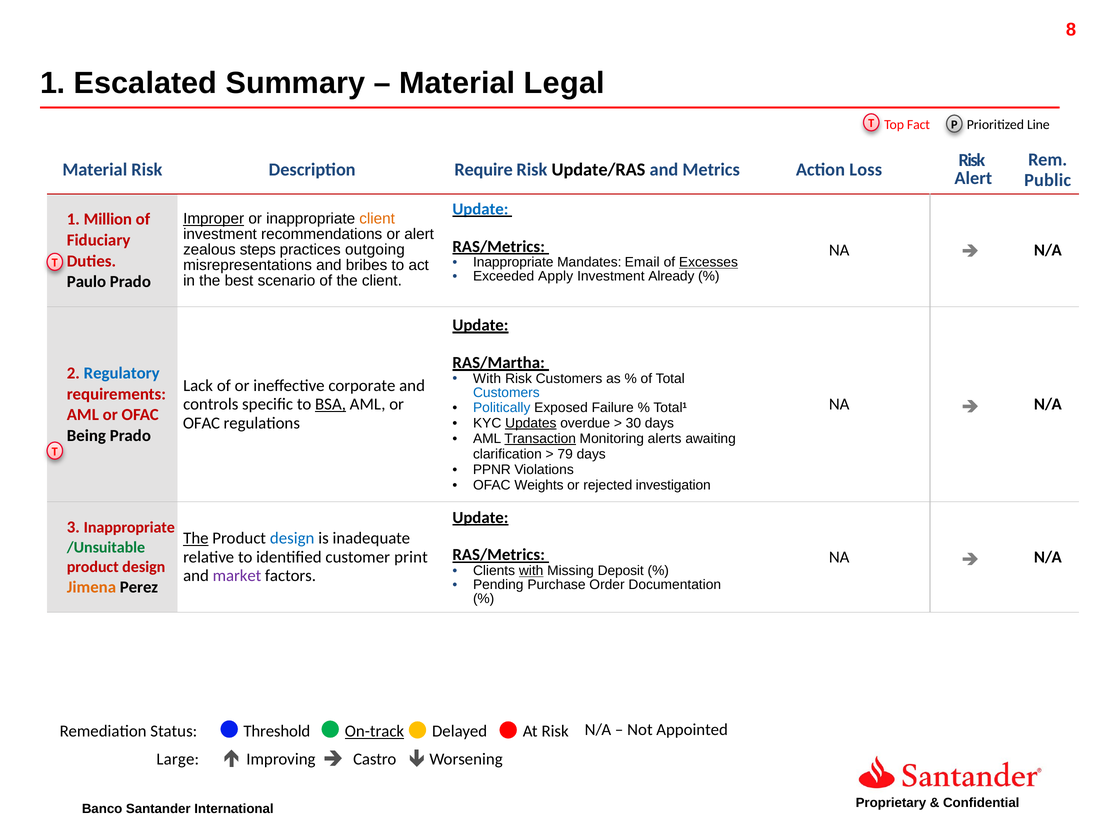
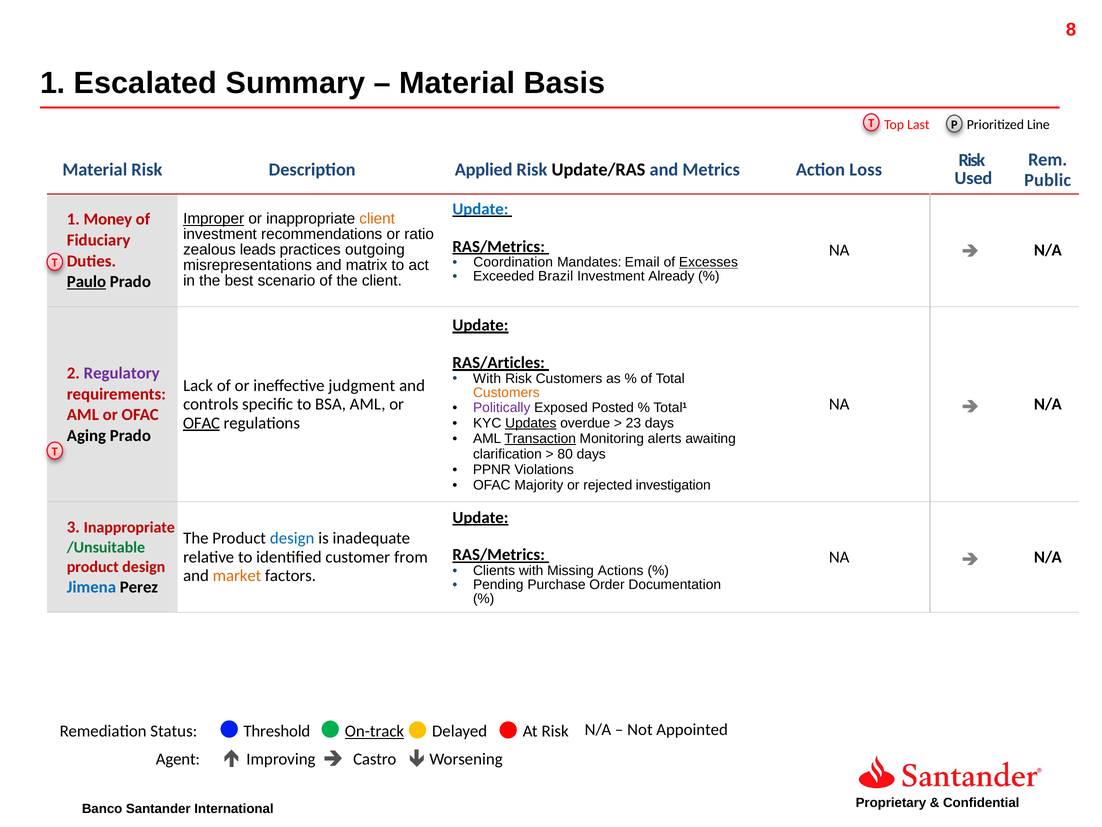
Legal: Legal -> Basis (564, 83)
Fact: Fact -> Last (918, 125)
Require: Require -> Applied (484, 170)
Alert: Alert -> Used (973, 178)
Million: Million -> Money (108, 219)
or alert: alert -> ratio (419, 234)
steps: steps -> leads (258, 249)
Inappropriate: Inappropriate -> Coordination (513, 262)
bribes: bribes -> matrix (367, 265)
Apply: Apply -> Brazil (556, 276)
Paulo underline: none -> present (86, 282)
RAS/Martha: RAS/Martha -> RAS/Articles (499, 363)
Regulatory colour: blue -> purple (122, 373)
corporate: corporate -> judgment (362, 385)
Customers colour: blue -> orange (506, 392)
BSA underline: present -> none (331, 404)
Politically colour: blue -> purple (502, 408)
Failure: Failure -> Posted (613, 408)
OFAC underline: none -> present (202, 423)
30: 30 -> 23 (633, 423)
Being: Being -> Aging (86, 435)
79: 79 -> 80 (565, 454)
Weights: Weights -> Majority (539, 485)
The underline: present -> none (196, 538)
print: print -> from (411, 557)
with underline: present -> none (531, 570)
Deposit: Deposit -> Actions (621, 570)
market colour: purple -> orange (237, 575)
Jimena colour: orange -> blue (91, 587)
Large: Large -> Agent (178, 759)
